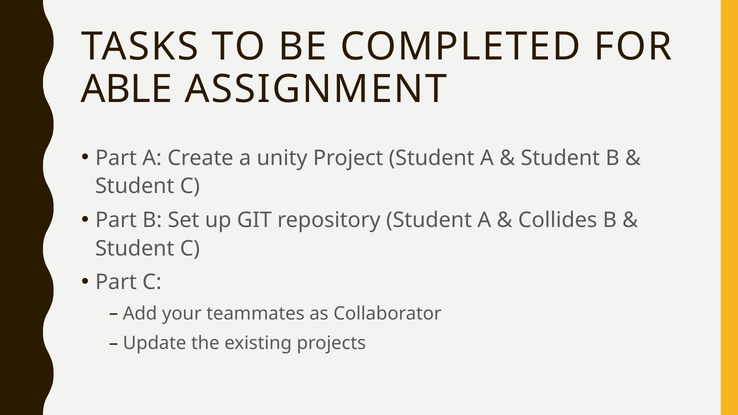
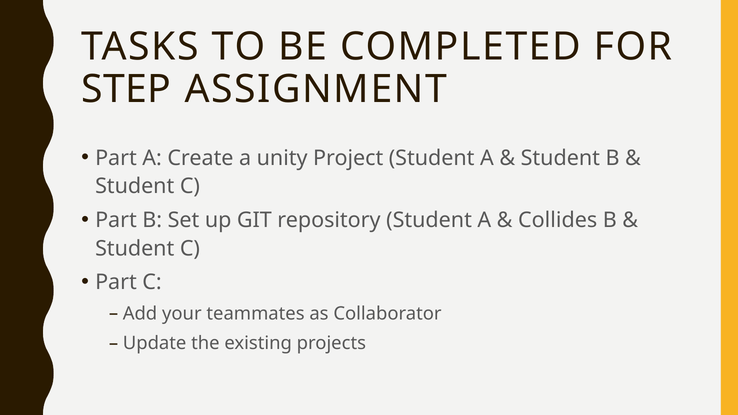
ABLE: ABLE -> STEP (126, 89)
